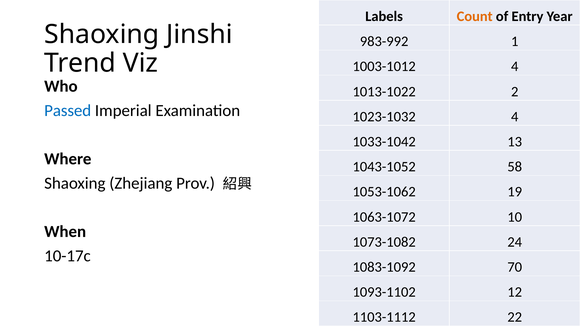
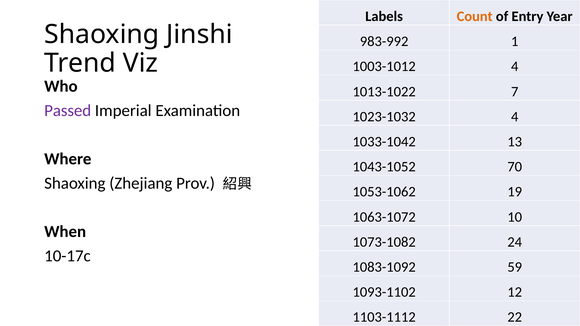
2: 2 -> 7 (515, 92)
Passed colour: blue -> purple (68, 111)
58: 58 -> 70 (515, 167)
70: 70 -> 59 (515, 267)
